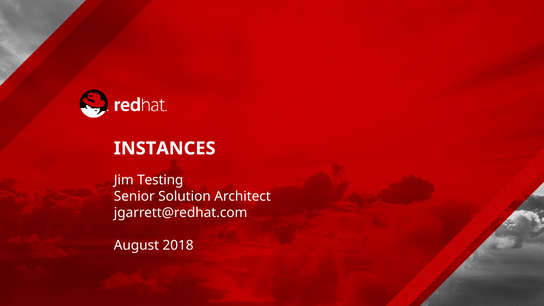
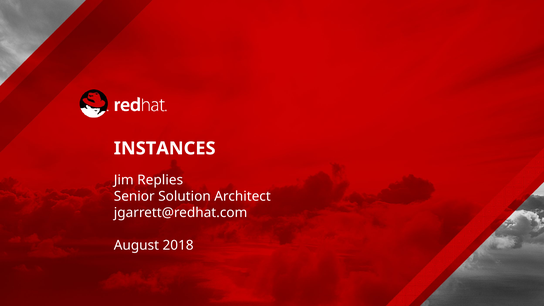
Testing: Testing -> Replies (160, 180)
